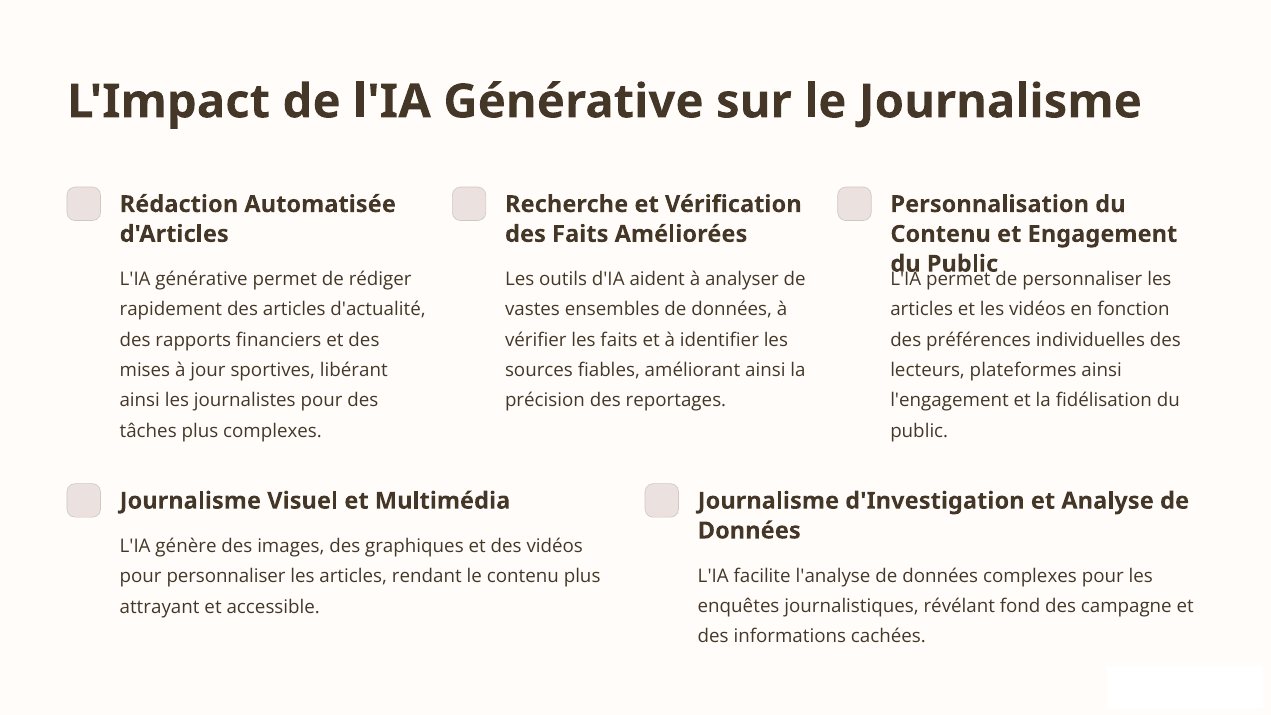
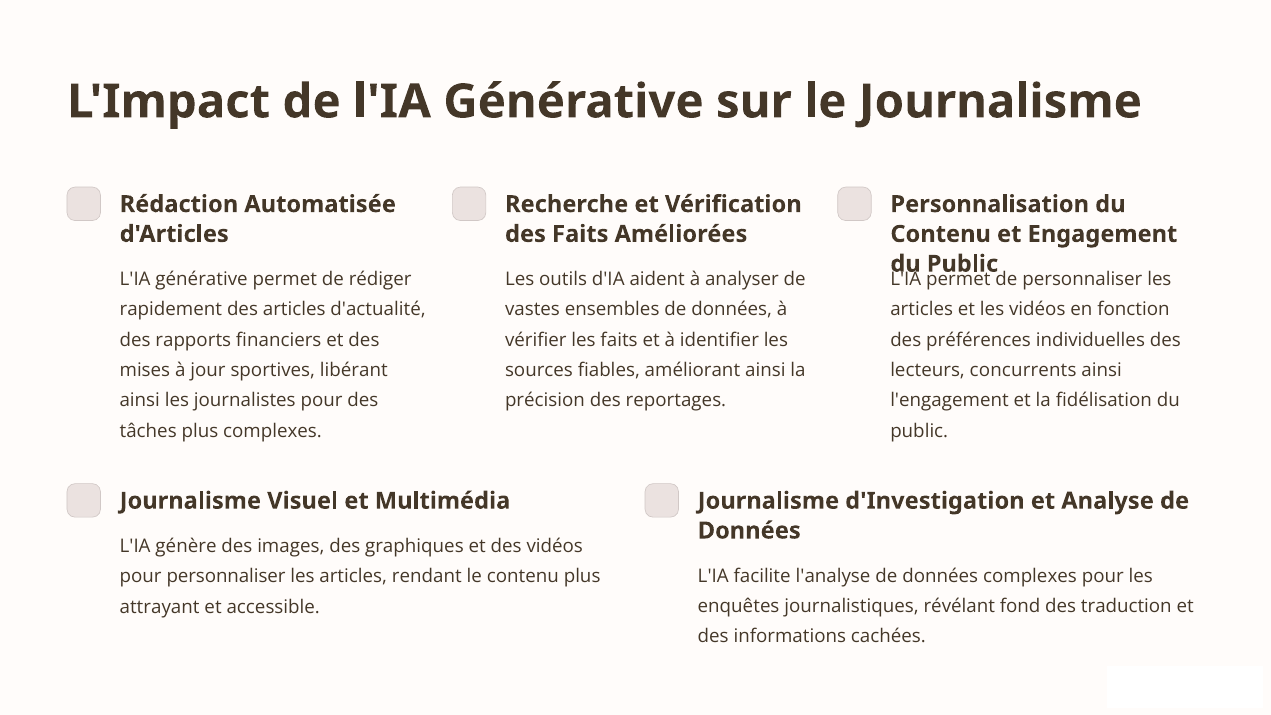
plateformes: plateformes -> concurrents (1023, 370)
campagne: campagne -> traduction (1126, 606)
